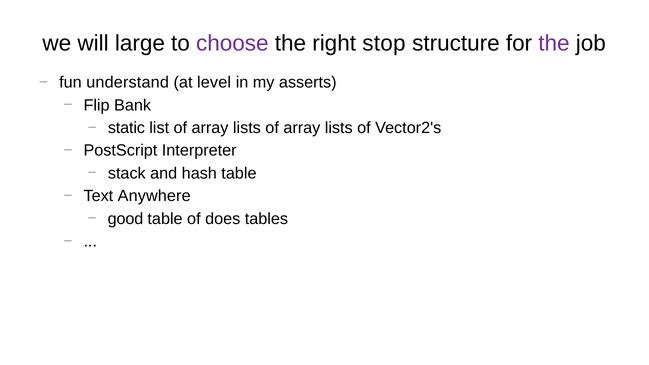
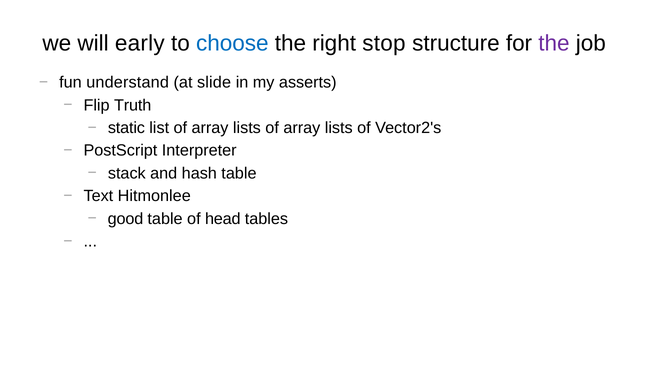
large: large -> early (140, 43)
choose colour: purple -> blue (232, 43)
level: level -> slide (214, 82)
Bank: Bank -> Truth (133, 105)
Anywhere: Anywhere -> Hitmonlee (154, 196)
does: does -> head (223, 219)
